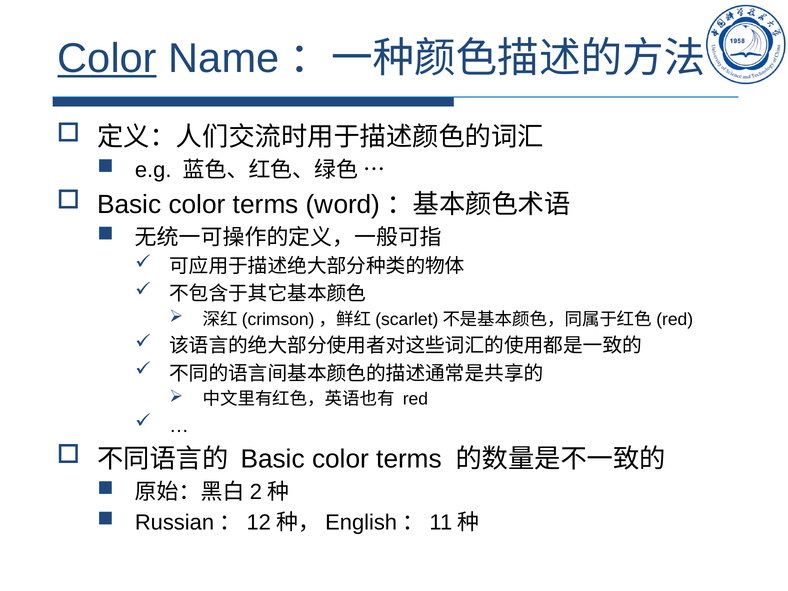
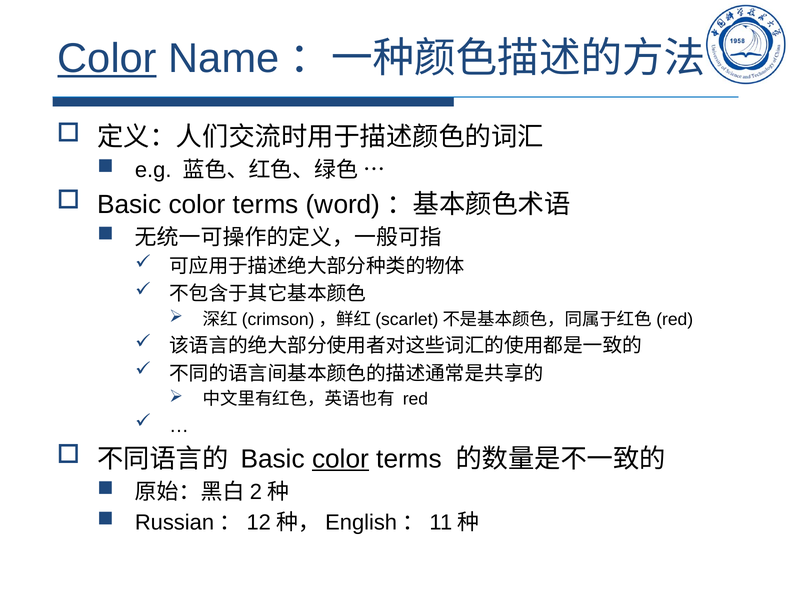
color underline: none -> present (341, 459)
